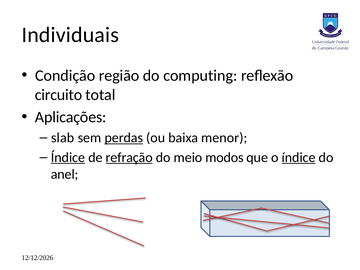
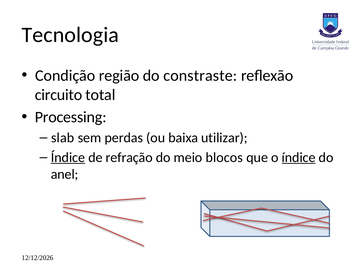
Individuais: Individuais -> Tecnologia (70, 35)
computing: computing -> constraste (200, 76)
Aplicações: Aplicações -> Processing (71, 117)
perdas underline: present -> none (124, 138)
menor: menor -> utilizar (224, 138)
refração underline: present -> none (129, 157)
modos: modos -> blocos (224, 157)
